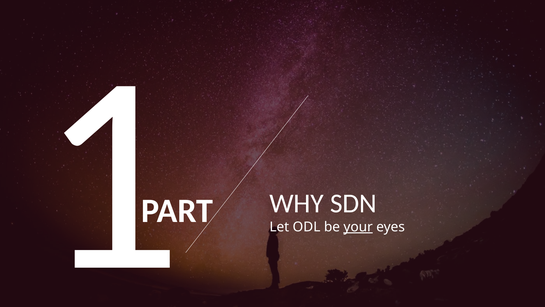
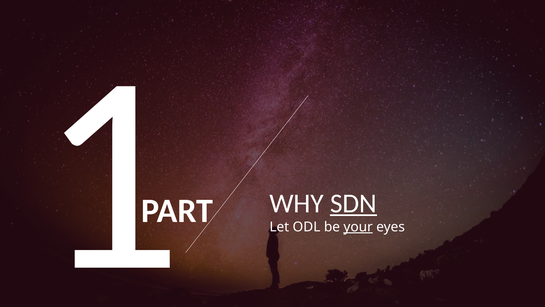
SDN underline: none -> present (353, 203)
